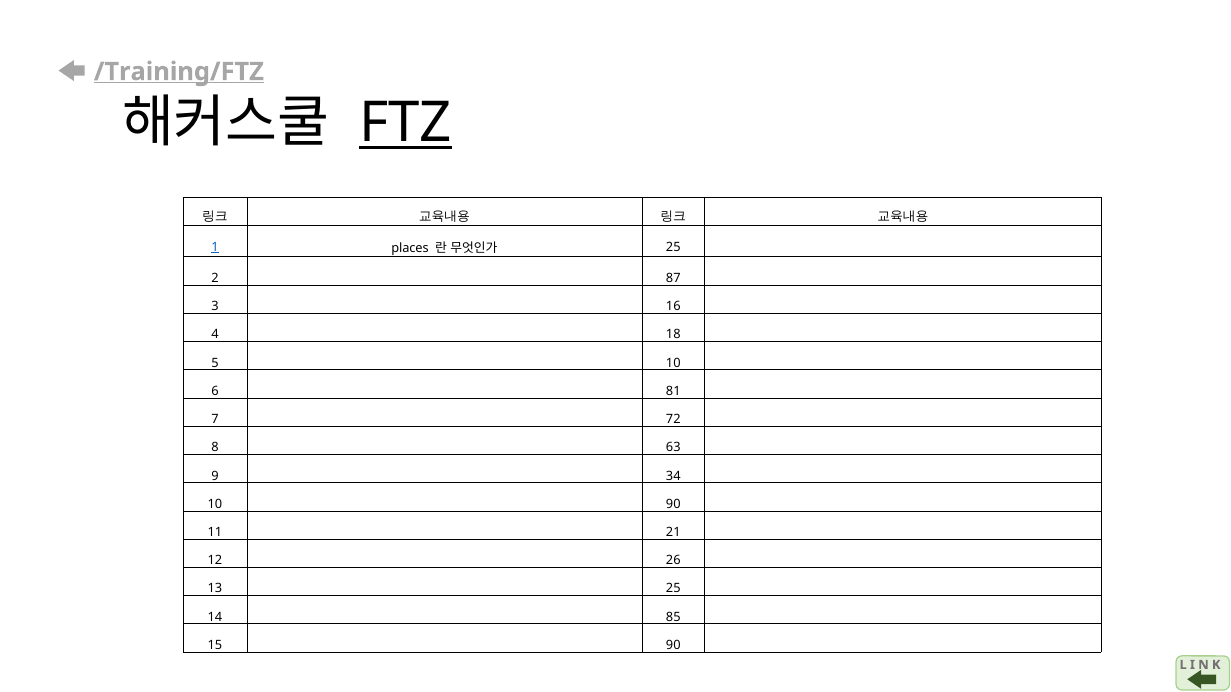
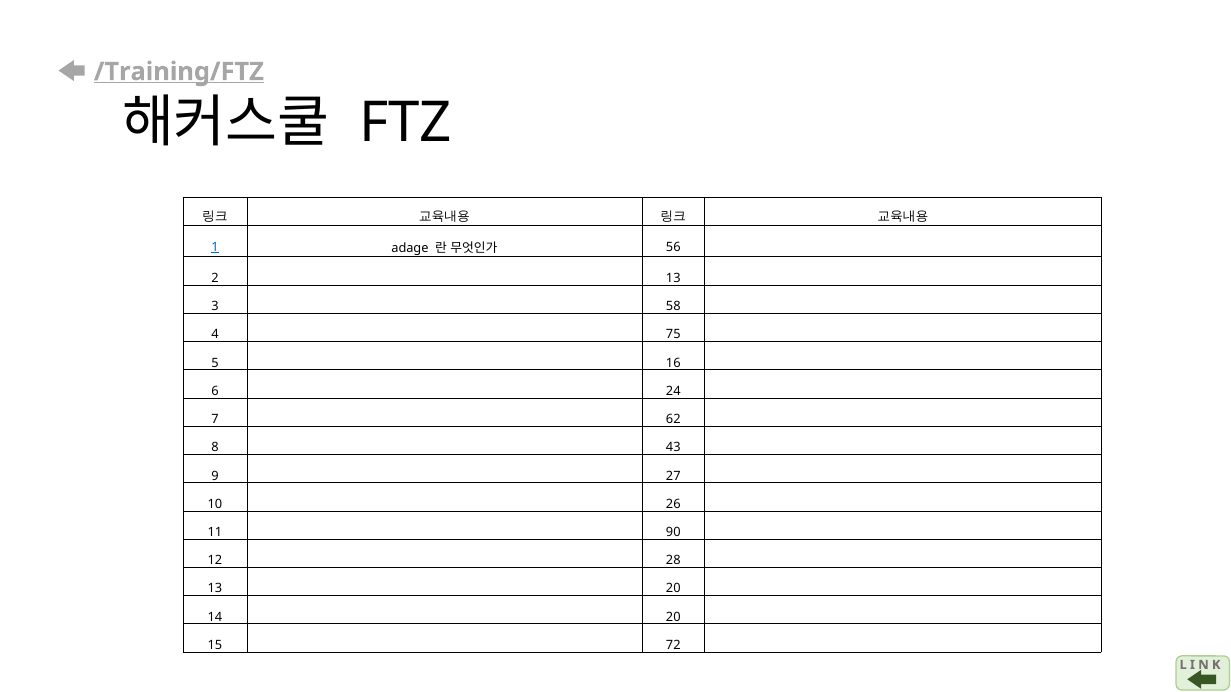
FTZ underline: present -> none (406, 123)
places: places -> adage (410, 249)
25: 25 -> 56 (673, 247)
2 87: 87 -> 13 (673, 278)
16: 16 -> 58 (673, 307)
18: 18 -> 75 (673, 335)
5 10: 10 -> 16 (673, 363)
81: 81 -> 24 (673, 391)
72: 72 -> 62 (673, 420)
63: 63 -> 43 (673, 448)
34: 34 -> 27 (673, 476)
10 90: 90 -> 26 (673, 504)
21: 21 -> 90 (673, 533)
26: 26 -> 28 (673, 561)
13 25: 25 -> 20 (673, 589)
14 85: 85 -> 20 (673, 617)
15 90: 90 -> 72 (673, 646)
